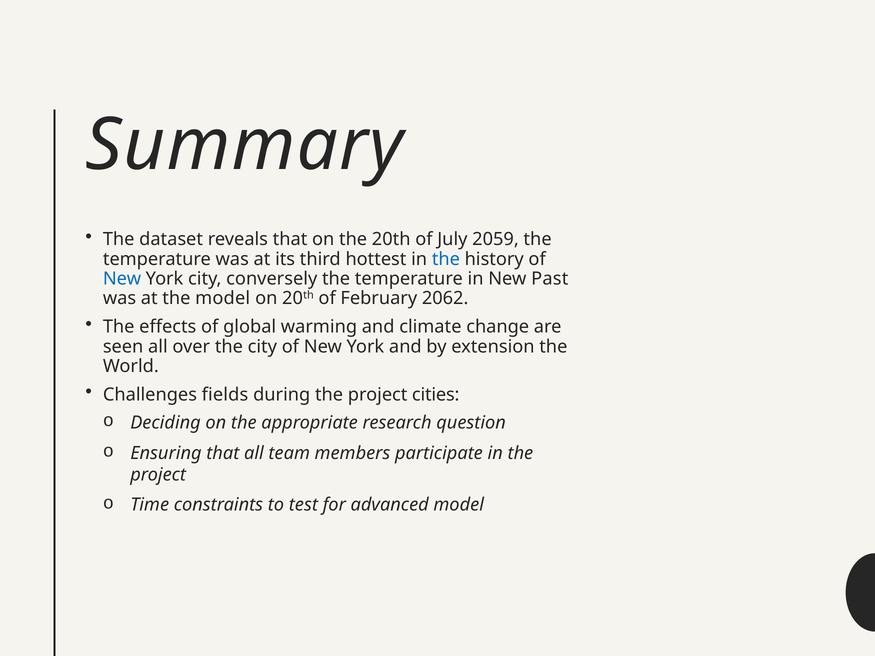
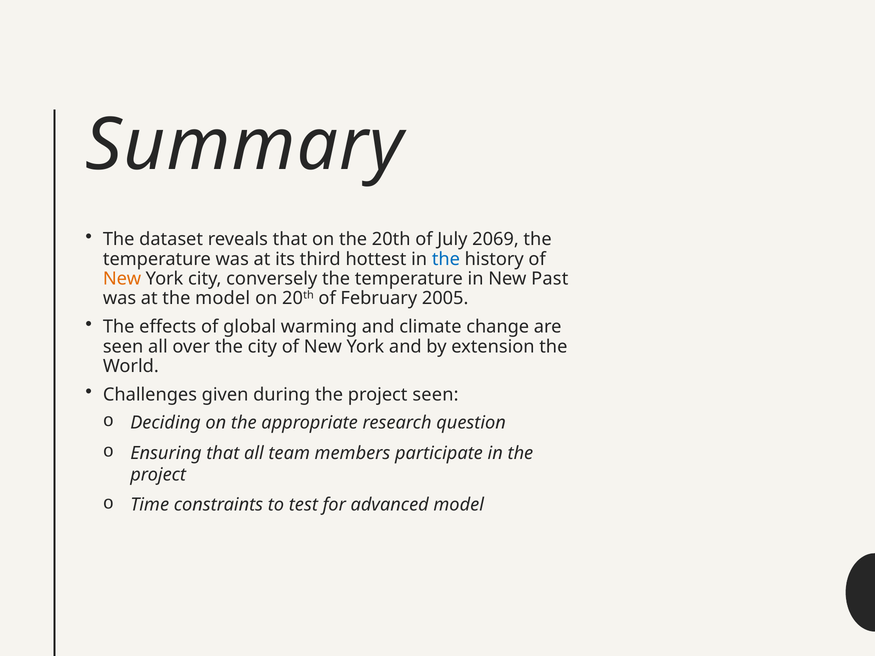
2059: 2059 -> 2069 (496, 239)
New colour: blue -> orange (122, 279)
2062: 2062 -> 2005 (445, 299)
fields: fields -> given (225, 395)
project cities: cities -> seen (436, 395)
